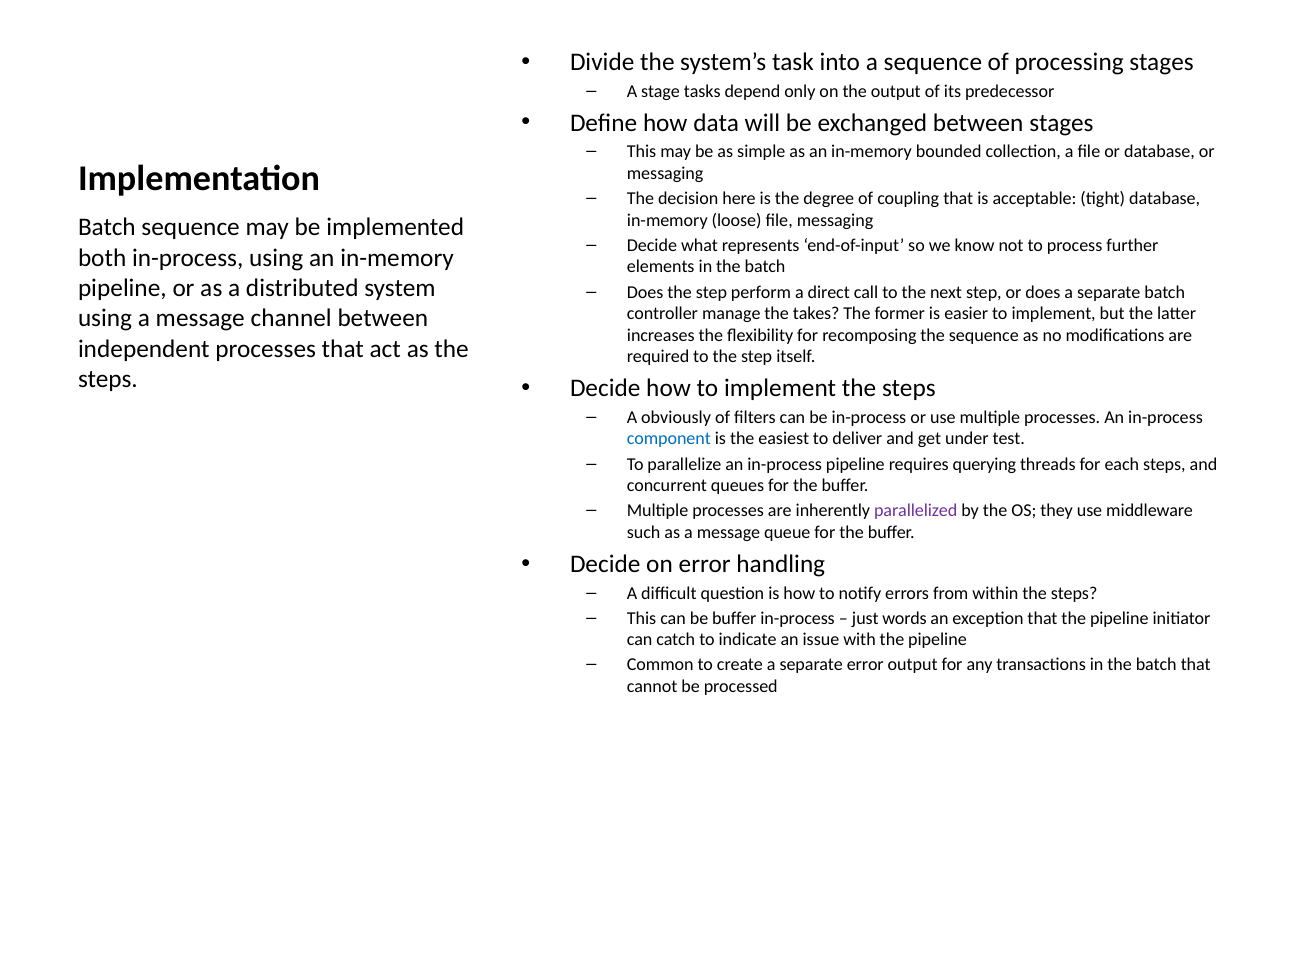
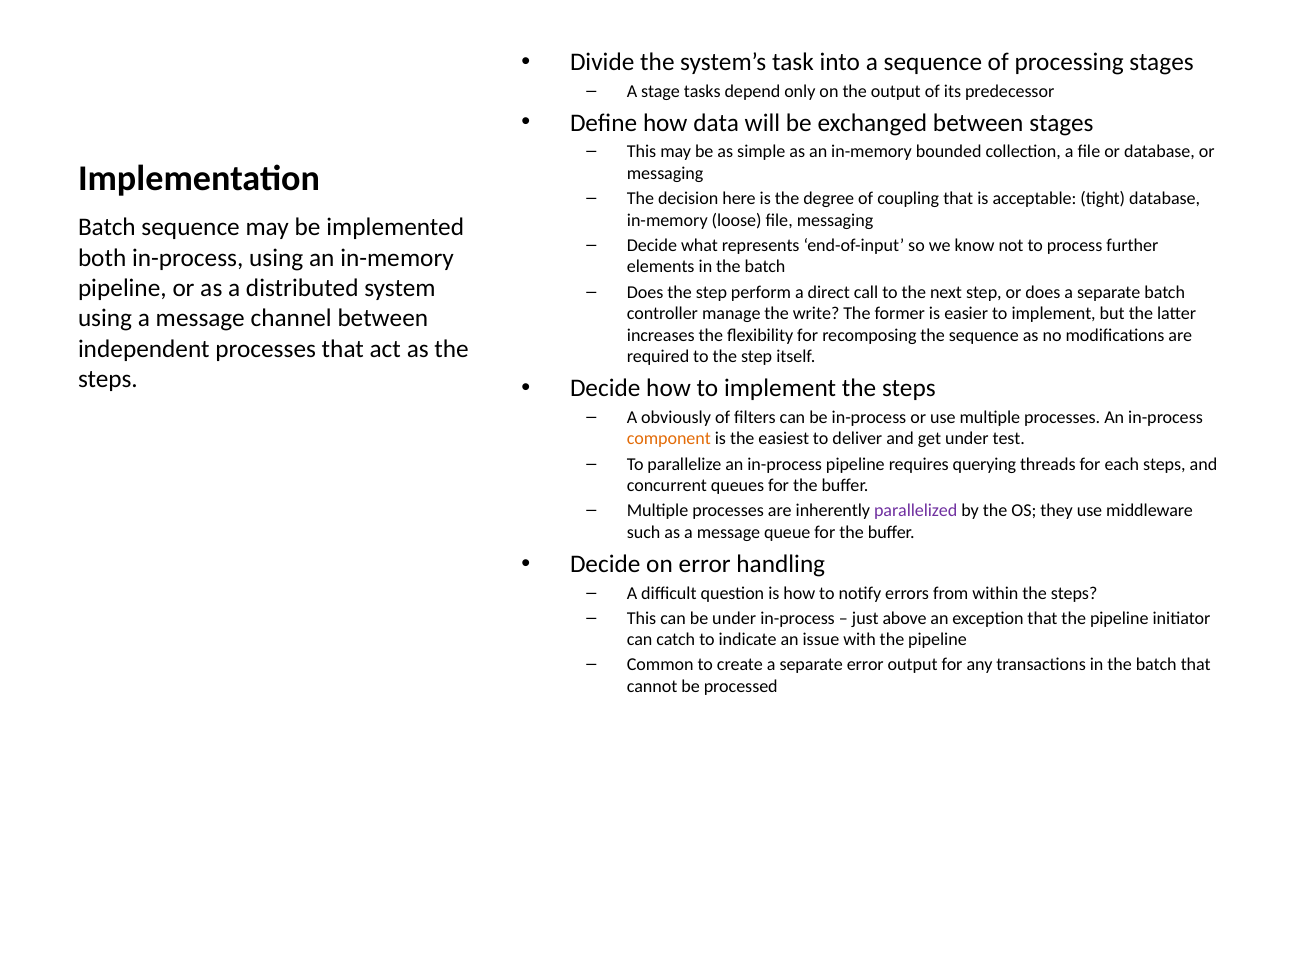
takes: takes -> write (816, 314)
component colour: blue -> orange (669, 439)
be buffer: buffer -> under (734, 618)
words: words -> above (905, 618)
